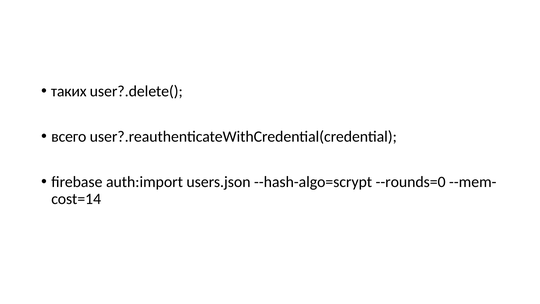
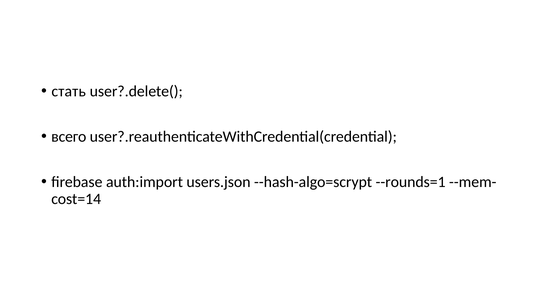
таких: таких -> стать (69, 91)
--rounds=0: --rounds=0 -> --rounds=1 (411, 182)
